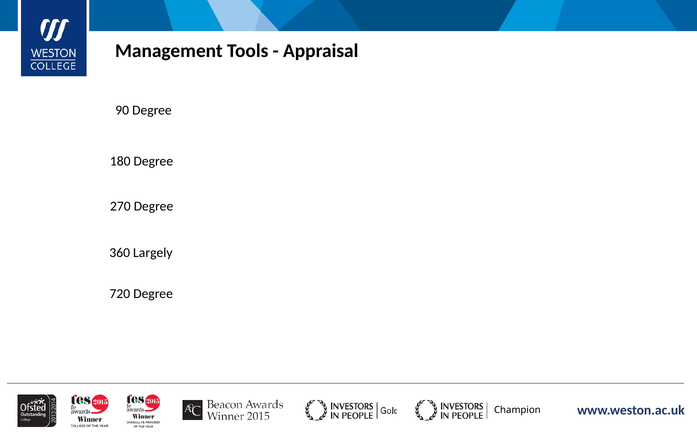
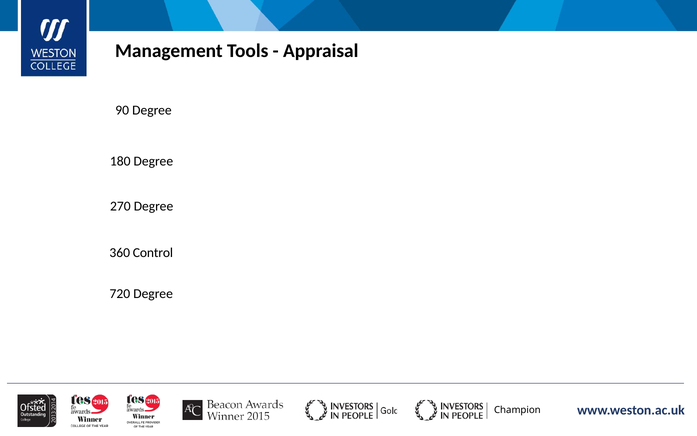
Largely: Largely -> Control (153, 253)
